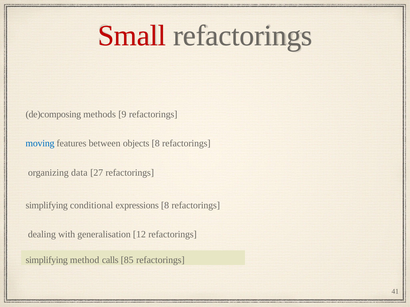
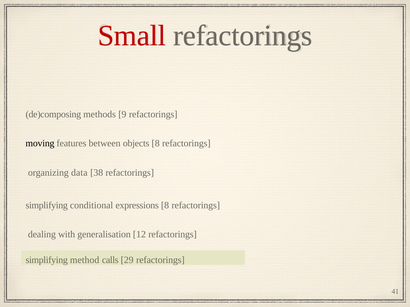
moving colour: blue -> black (40, 144)
27: 27 -> 38 (97, 173)
85: 85 -> 29 (127, 260)
